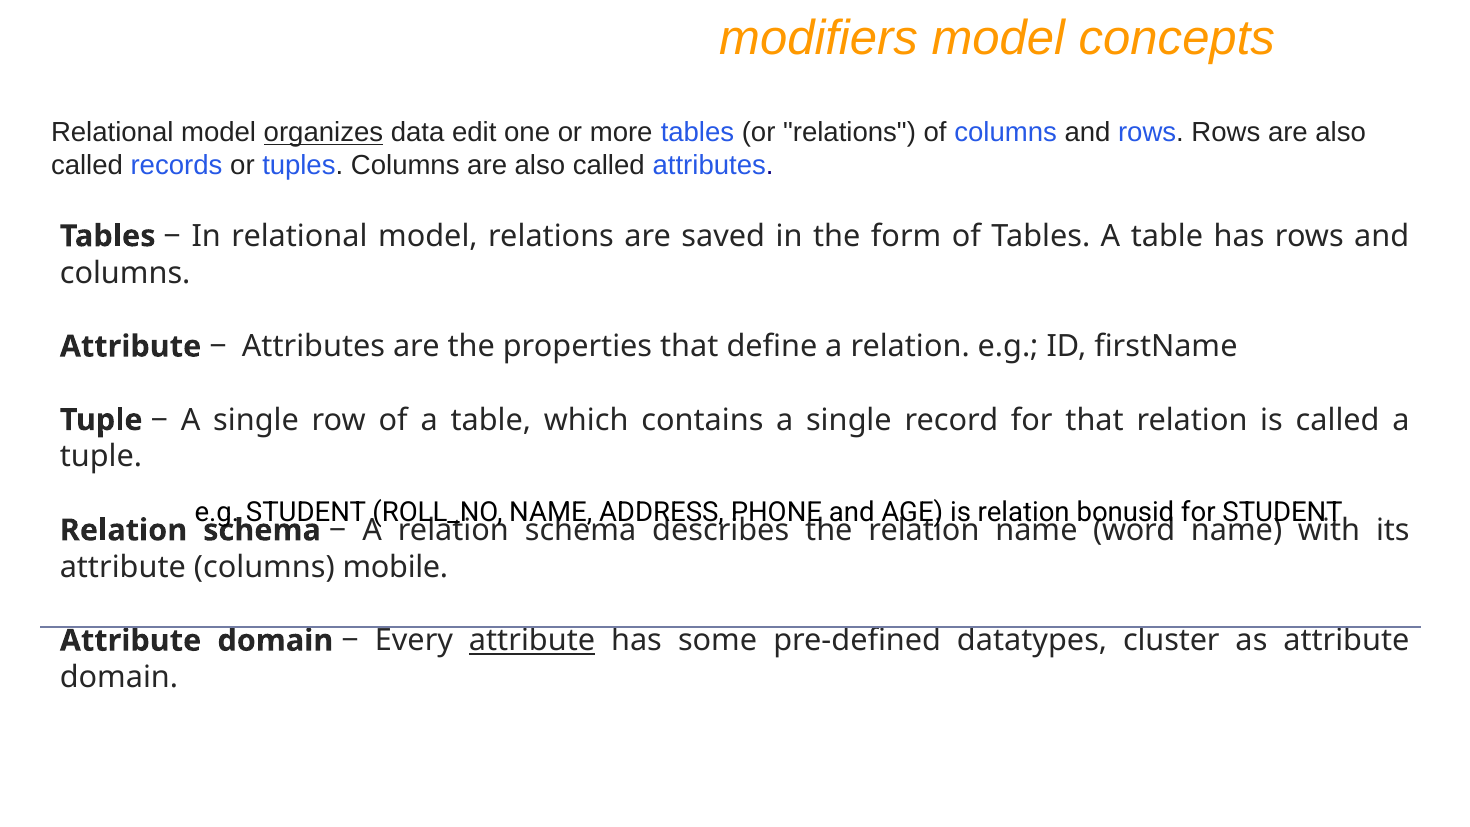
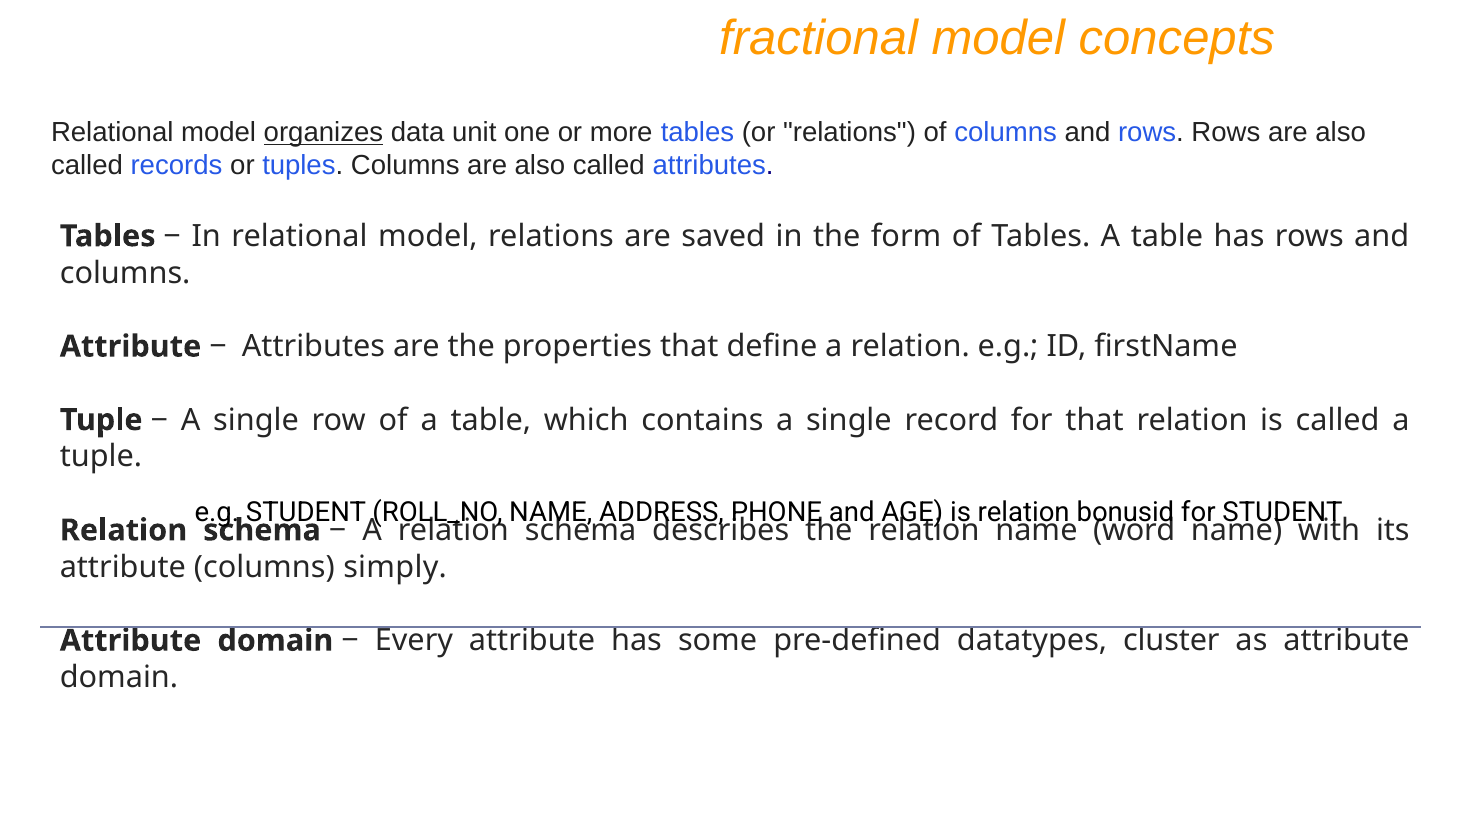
modifiers: modifiers -> fractional (819, 38)
edit: edit -> unit (474, 133)
mobile: mobile -> simply (395, 567)
attribute underline: present -> none (532, 641)
